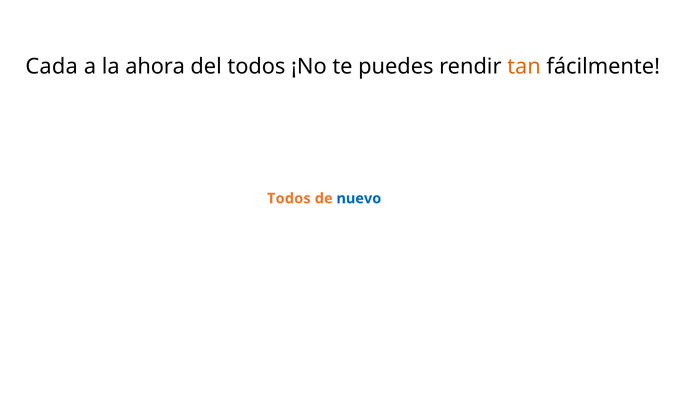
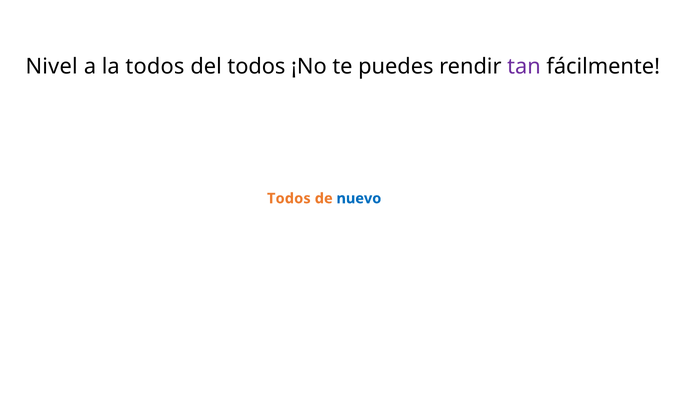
Cada: Cada -> Nivel (52, 66)
la ahora: ahora -> todos (155, 66)
tan colour: orange -> purple (524, 66)
